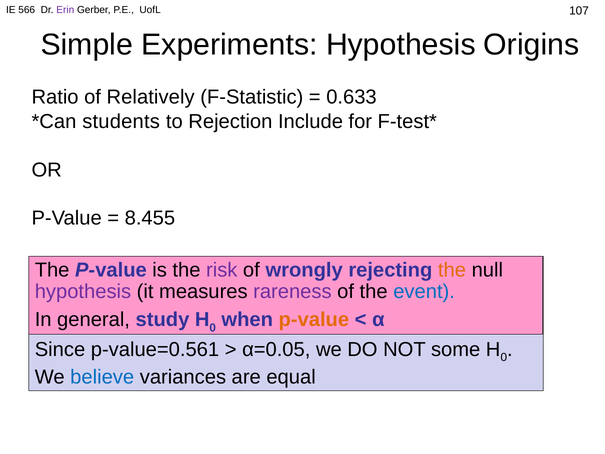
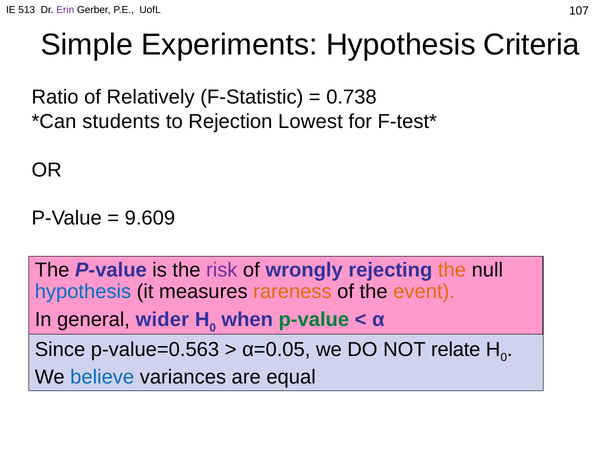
566: 566 -> 513 (27, 10)
Origins: Origins -> Criteria (531, 45)
0.633: 0.633 -> 0.738 (351, 97)
Include: Include -> Lowest (310, 121)
8.455: 8.455 -> 9.609 (150, 218)
hypothesis colour: purple -> blue (83, 291)
rareness colour: purple -> orange (292, 291)
event colour: blue -> orange (424, 291)
study: study -> wider (162, 320)
p-value colour: orange -> green (314, 320)
p-value=0.561: p-value=0.561 -> p-value=0.563 (155, 349)
some: some -> relate (456, 349)
